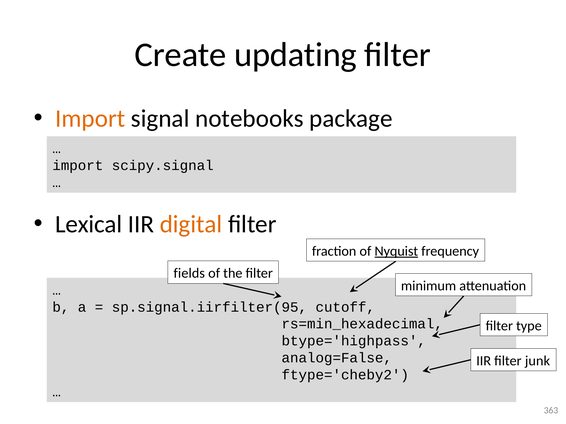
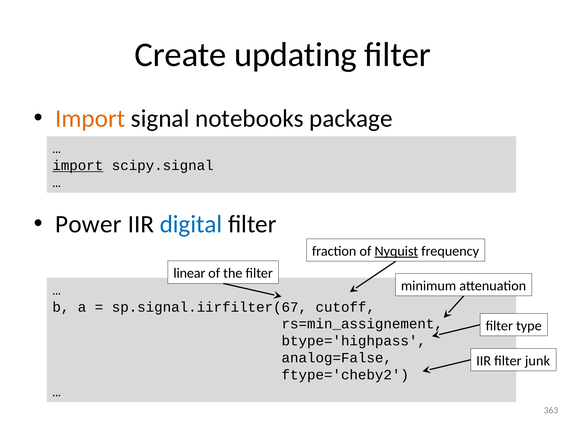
import underline: none -> present (78, 166)
Lexical: Lexical -> Power (88, 224)
digital colour: orange -> blue (191, 224)
fields: fields -> linear (189, 274)
sp.signal.iirfilter(95: sp.signal.iirfilter(95 -> sp.signal.iirfilter(67 (209, 307)
rs=min_hexadecimal: rs=min_hexadecimal -> rs=min_assignement (362, 324)
